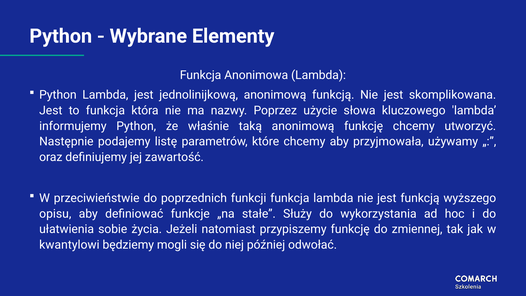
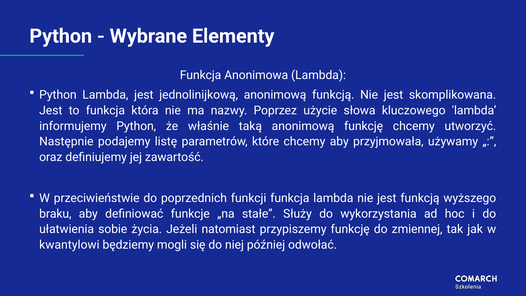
opisu: opisu -> braku (55, 214)
